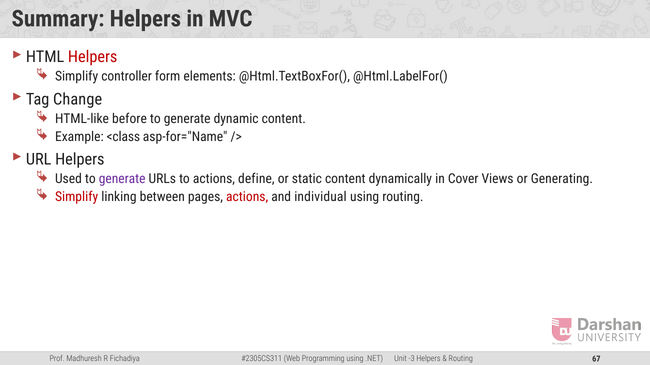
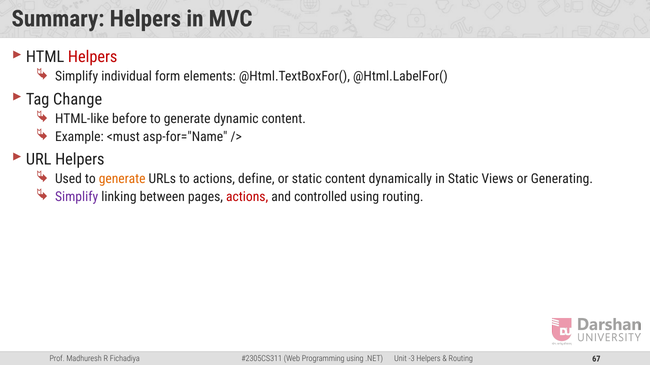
controller: controller -> individual (127, 77)
<class: <class -> <must (123, 137)
generate colour: purple -> orange (122, 179)
in Cover: Cover -> Static (463, 179)
Simplify colour: red -> purple (77, 197)
individual: individual -> controlled (321, 197)
